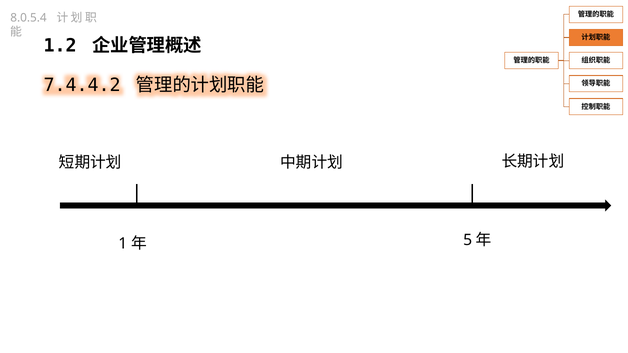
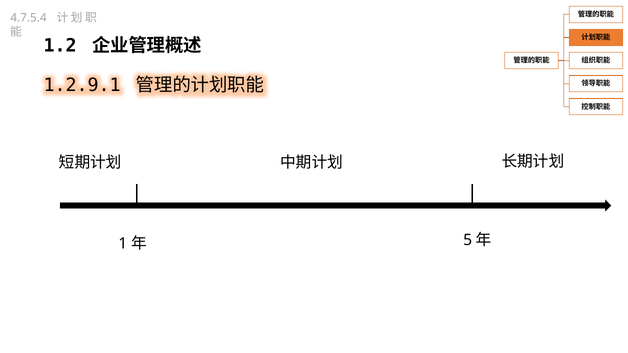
8.0.5.4: 8.0.5.4 -> 4.7.5.4 (28, 18)
7.4.4.2: 7.4.4.2 -> 1.2.9.1 (82, 86)
